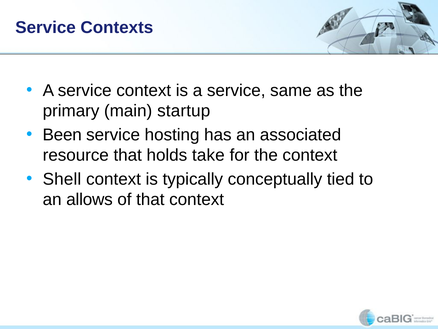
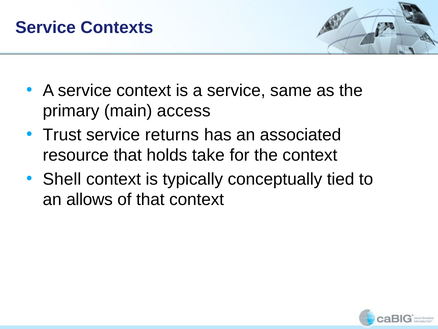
startup: startup -> access (184, 111)
Been: Been -> Trust (62, 135)
hosting: hosting -> returns (172, 135)
